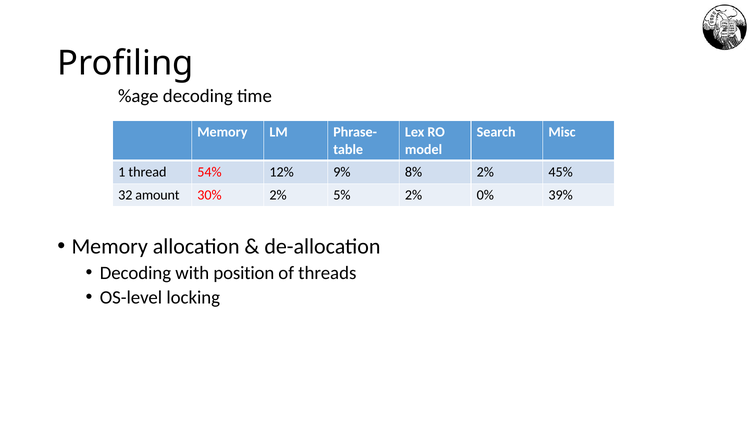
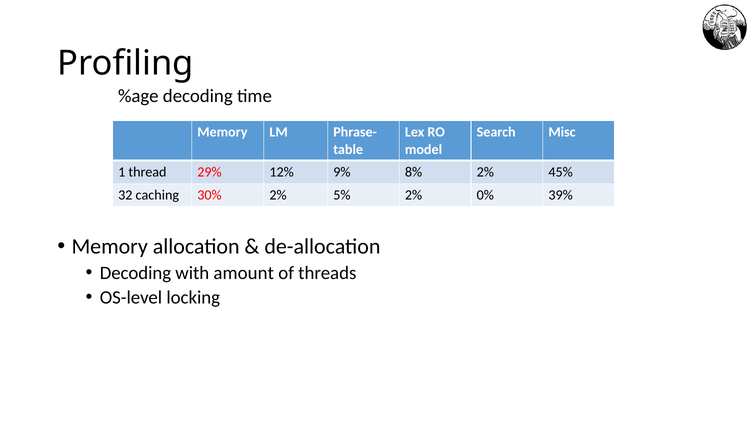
54%: 54% -> 29% (209, 172)
amount: amount -> caching (157, 195)
position: position -> amount (244, 273)
